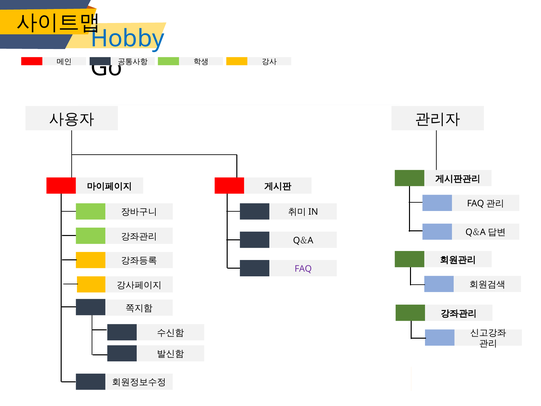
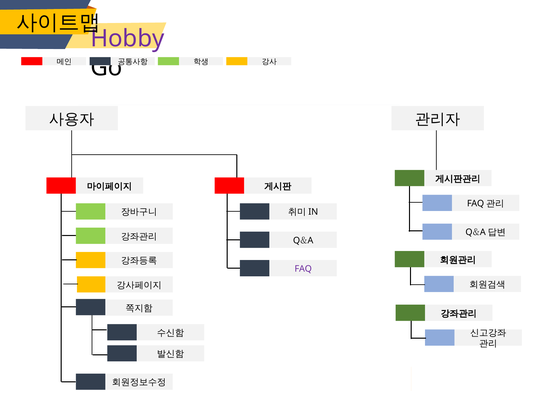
Hobby colour: blue -> purple (127, 39)
